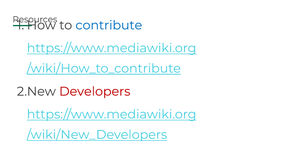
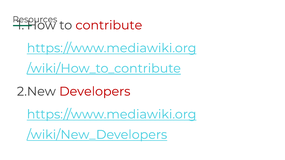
contribute colour: blue -> red (109, 25)
